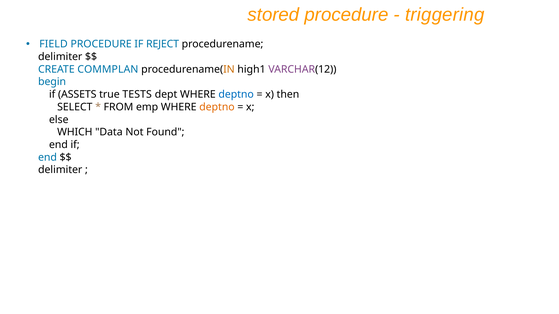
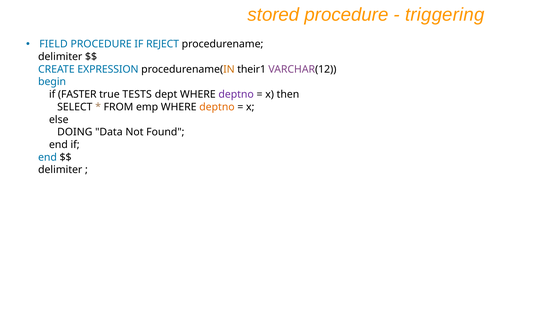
COMMPLAN: COMMPLAN -> EXPRESSION (108, 69)
high1: high1 -> their1 (252, 69)
ASSETS: ASSETS -> FASTER (77, 95)
deptno colour: blue -> purple (236, 95)
WHICH: WHICH -> DOING (75, 132)
